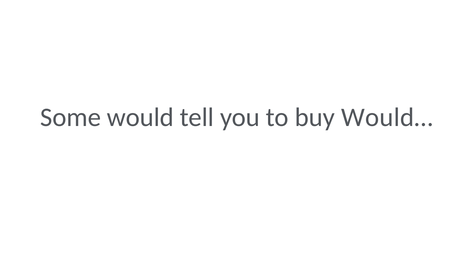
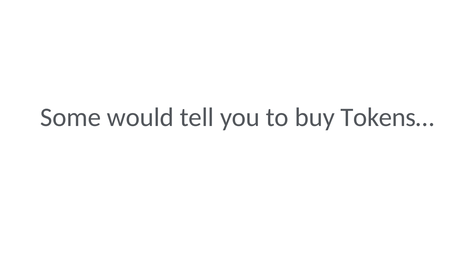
Would…: Would… -> Tokens… (387, 117)
